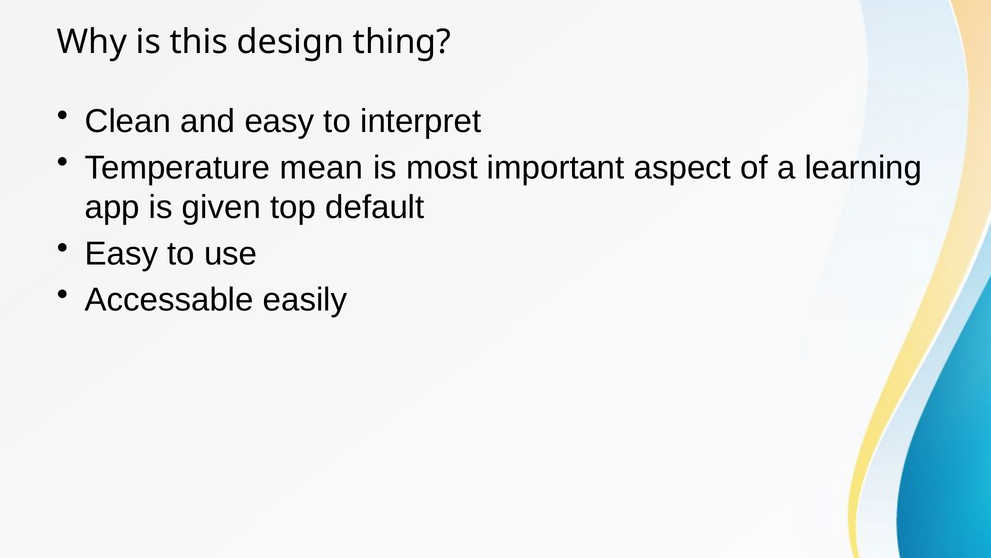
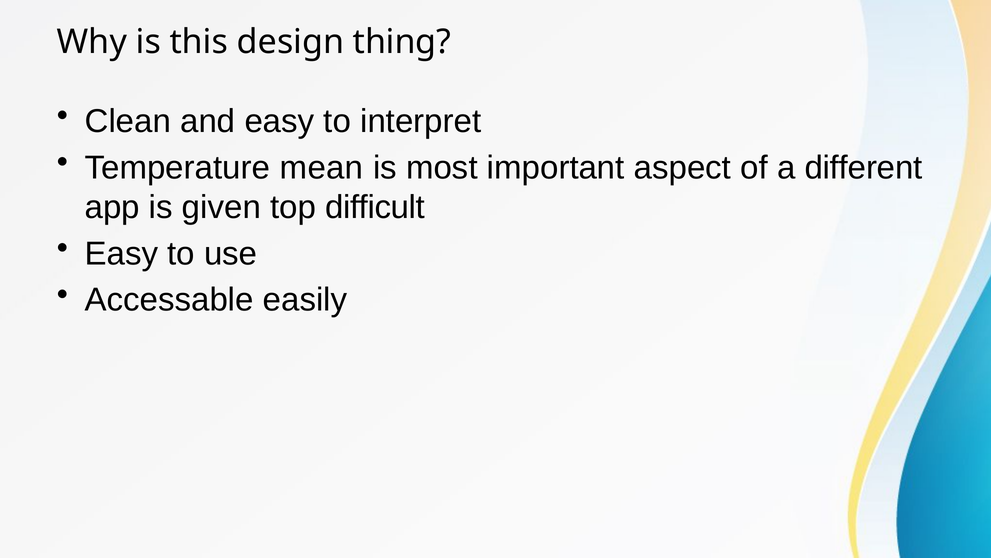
learning: learning -> different (863, 168)
default: default -> difficult (375, 207)
